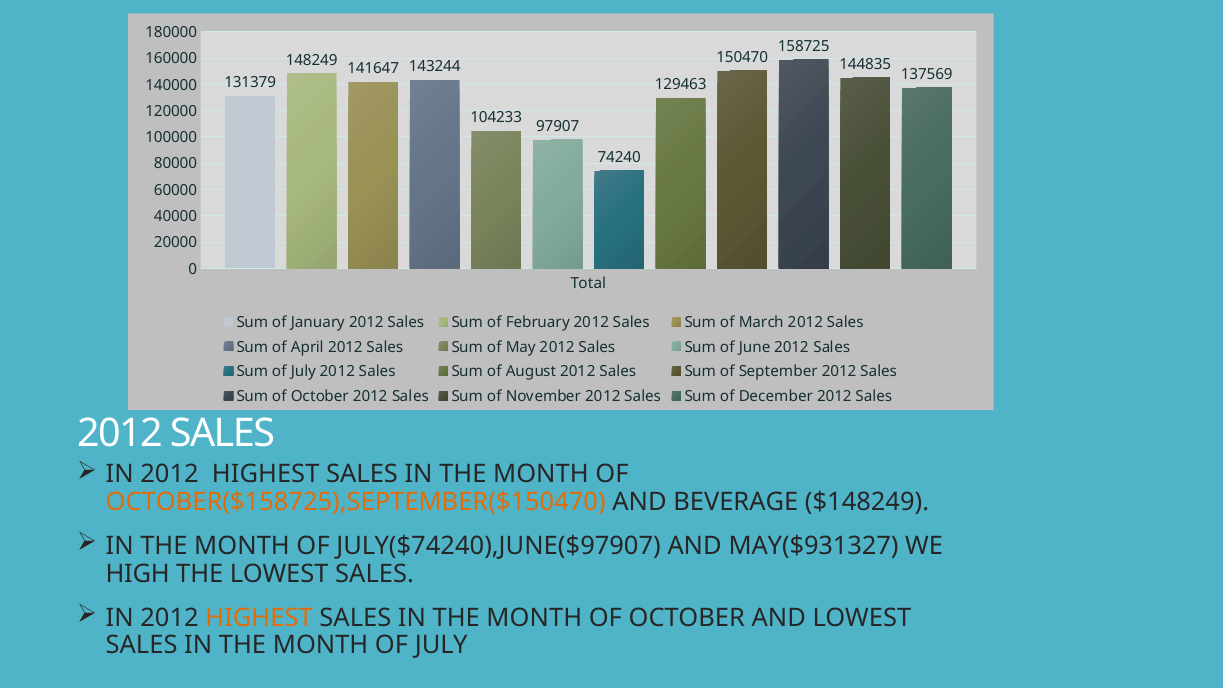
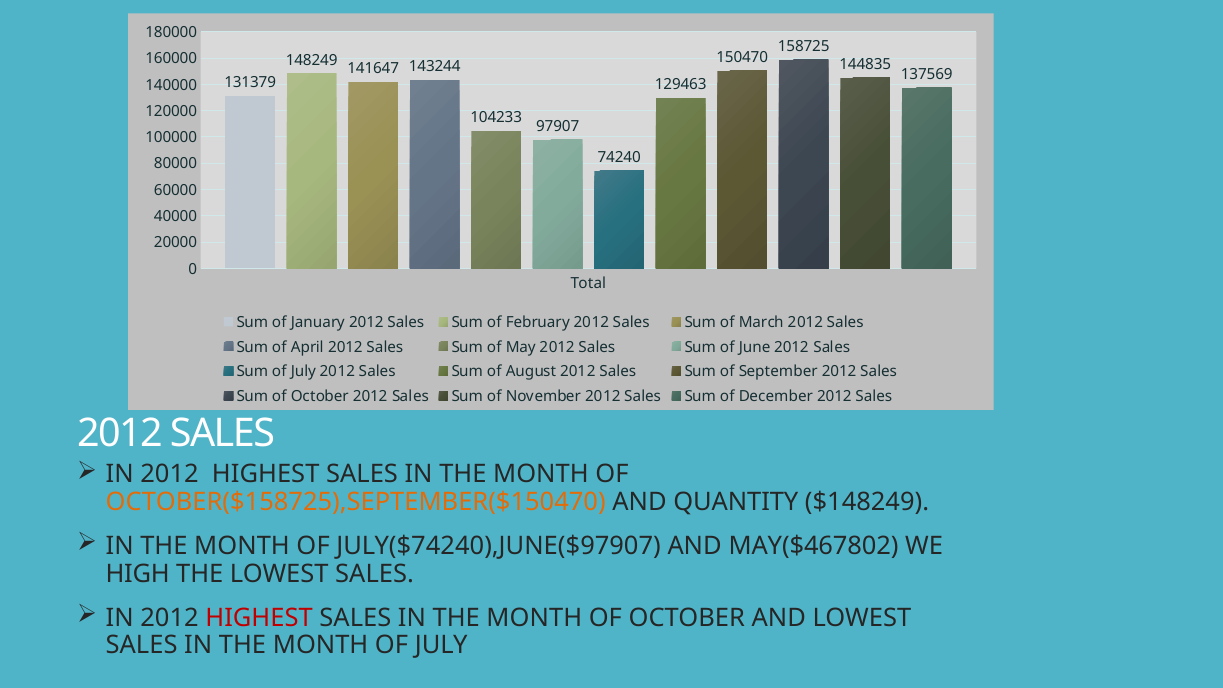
BEVERAGE: BEVERAGE -> QUANTITY (736, 502)
MAY($931327: MAY($931327 -> MAY($467802 (813, 546)
HIGHEST colour: orange -> red (259, 618)
